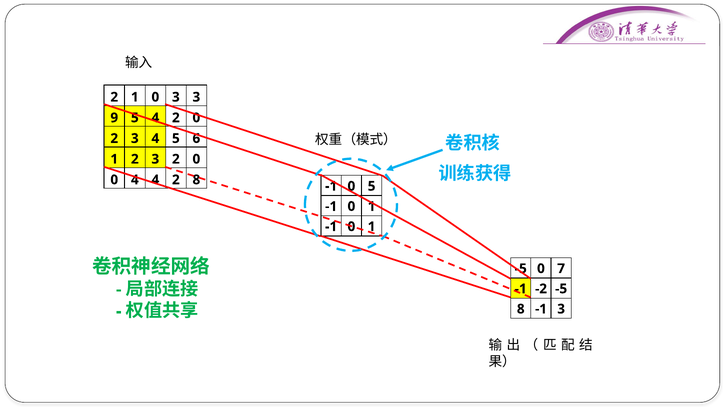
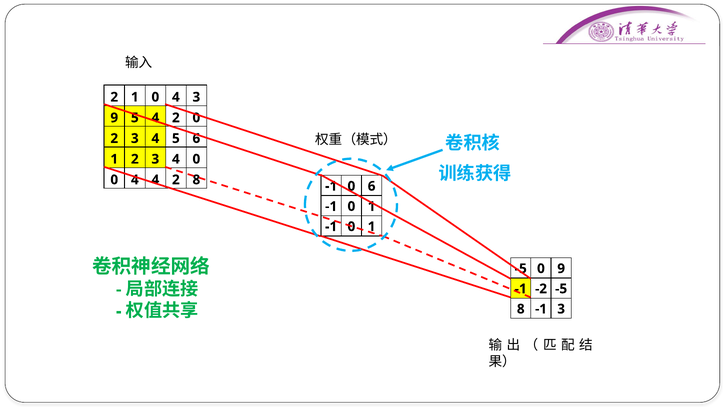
3: 3 -> 4 (176, 97)
1 2 3 2: 2 -> 4 (176, 159)
0 5: 5 -> 6 (372, 186)
0 7: 7 -> 9 (561, 268)
